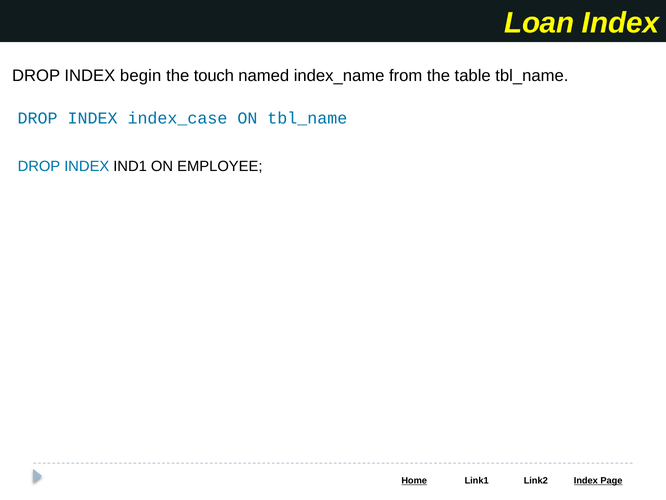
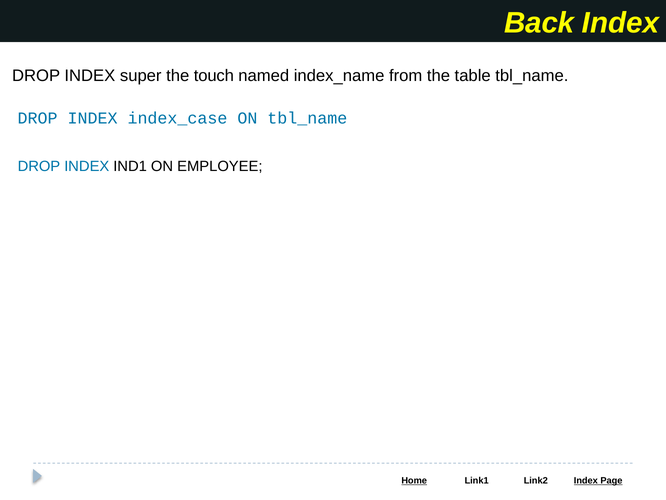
Loan: Loan -> Back (539, 23)
begin: begin -> super (141, 75)
